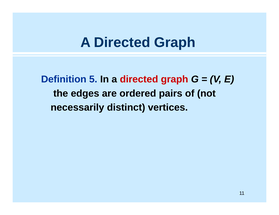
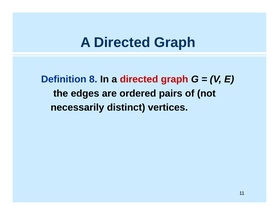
5: 5 -> 8 (93, 79)
